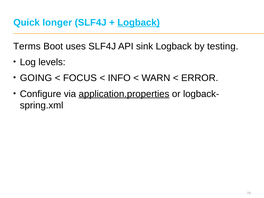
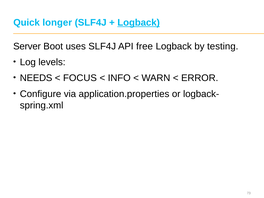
Terms: Terms -> Server (27, 46)
sink: sink -> free (145, 46)
GOING: GOING -> NEEDS (36, 78)
application.properties underline: present -> none (124, 94)
